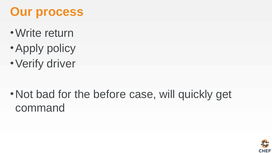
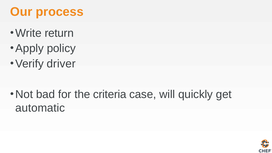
before: before -> criteria (110, 94)
command: command -> automatic (40, 108)
